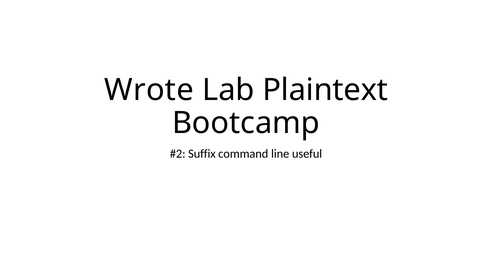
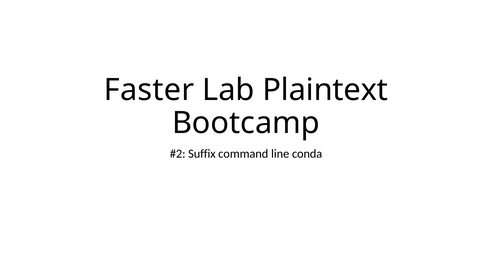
Wrote: Wrote -> Faster (149, 90)
useful: useful -> conda (307, 154)
